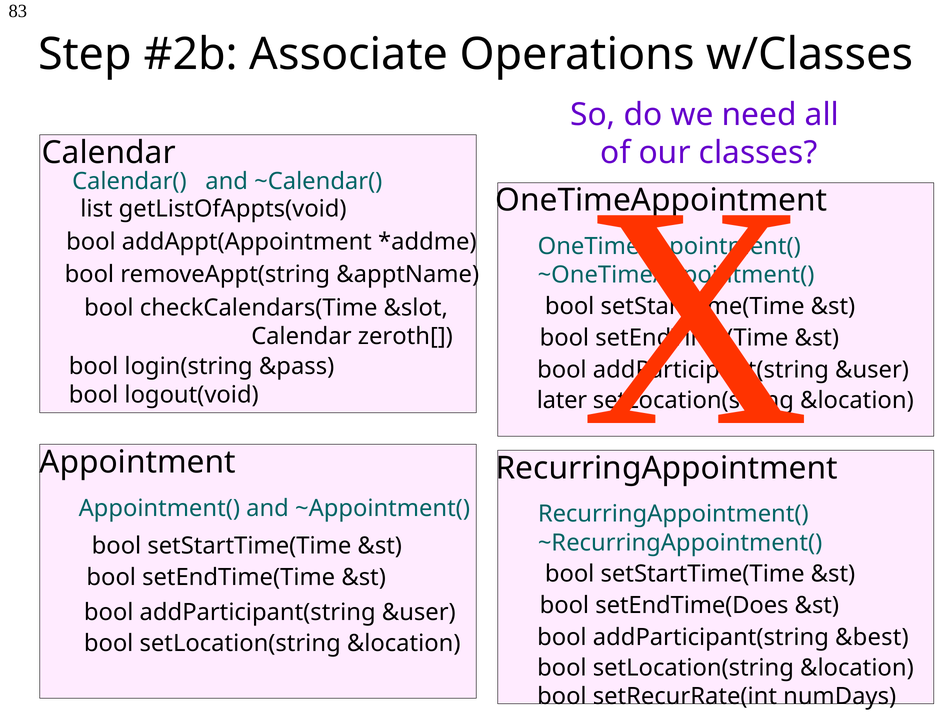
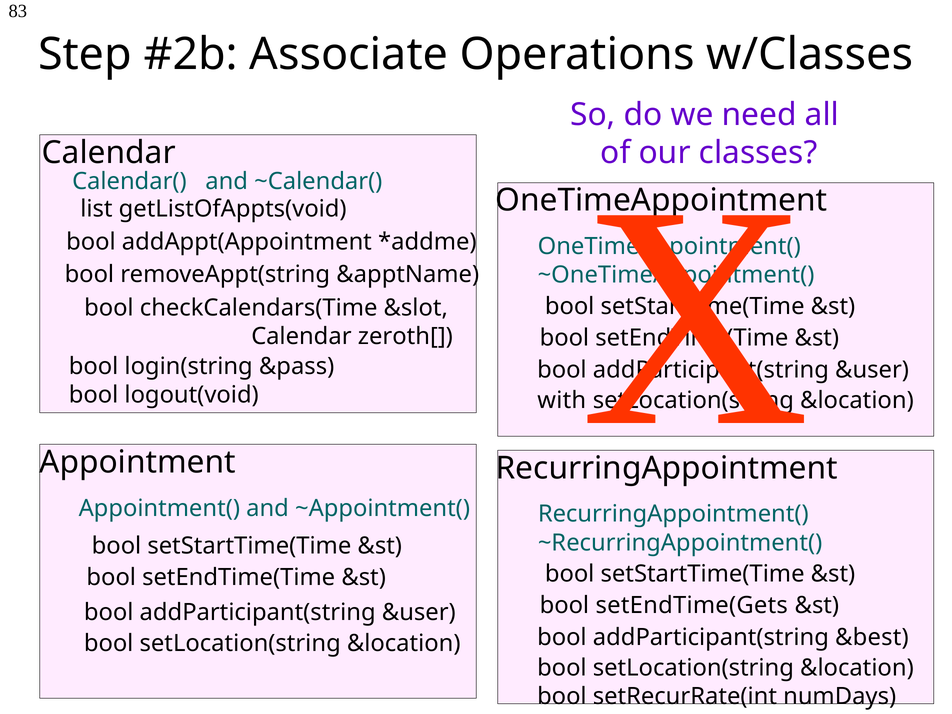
later: later -> with (562, 400)
setEndTime(Does: setEndTime(Does -> setEndTime(Gets (692, 606)
